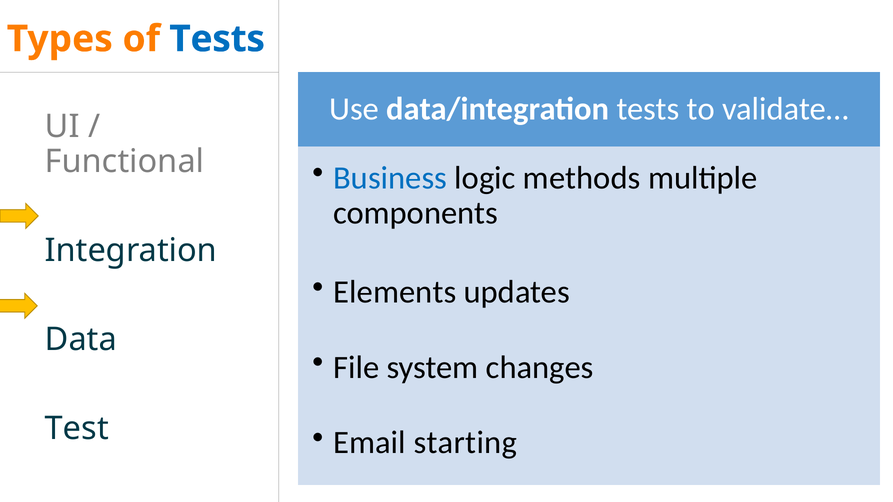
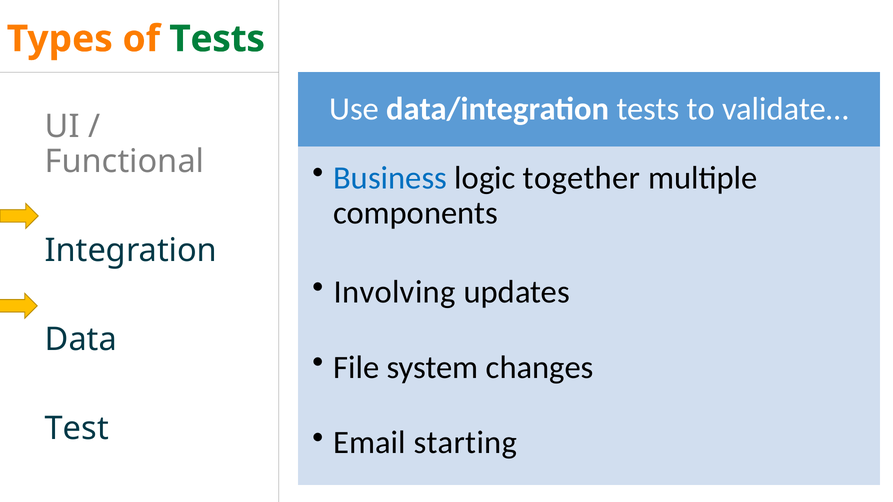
Tests colour: blue -> green (217, 39)
methods: methods -> together (582, 178)
Elements: Elements -> Involving (395, 292)
